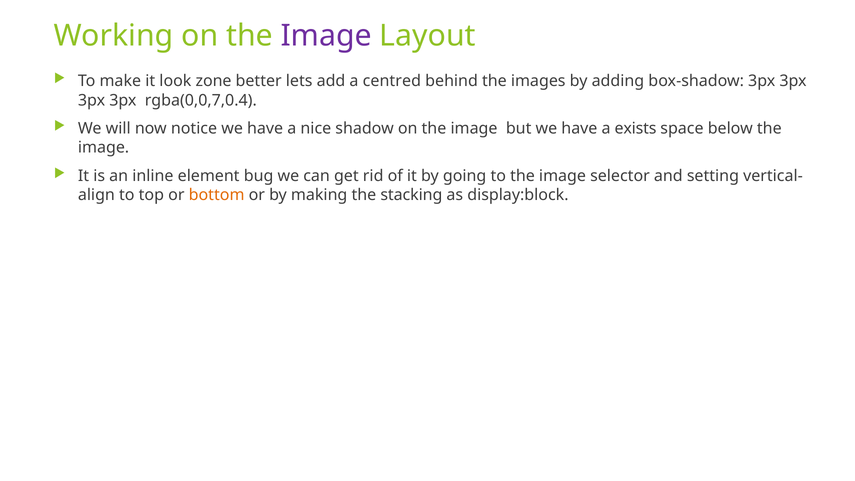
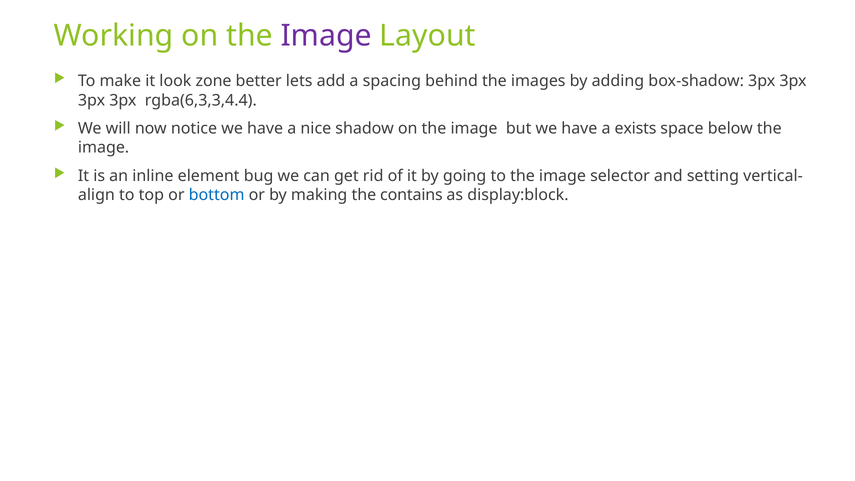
centred: centred -> spacing (392, 81)
rgba(0,0,7,0.4: rgba(0,0,7,0.4 -> rgba(6,3,3,4.4 (201, 100)
bottom colour: orange -> blue (217, 195)
stacking: stacking -> contains (411, 195)
